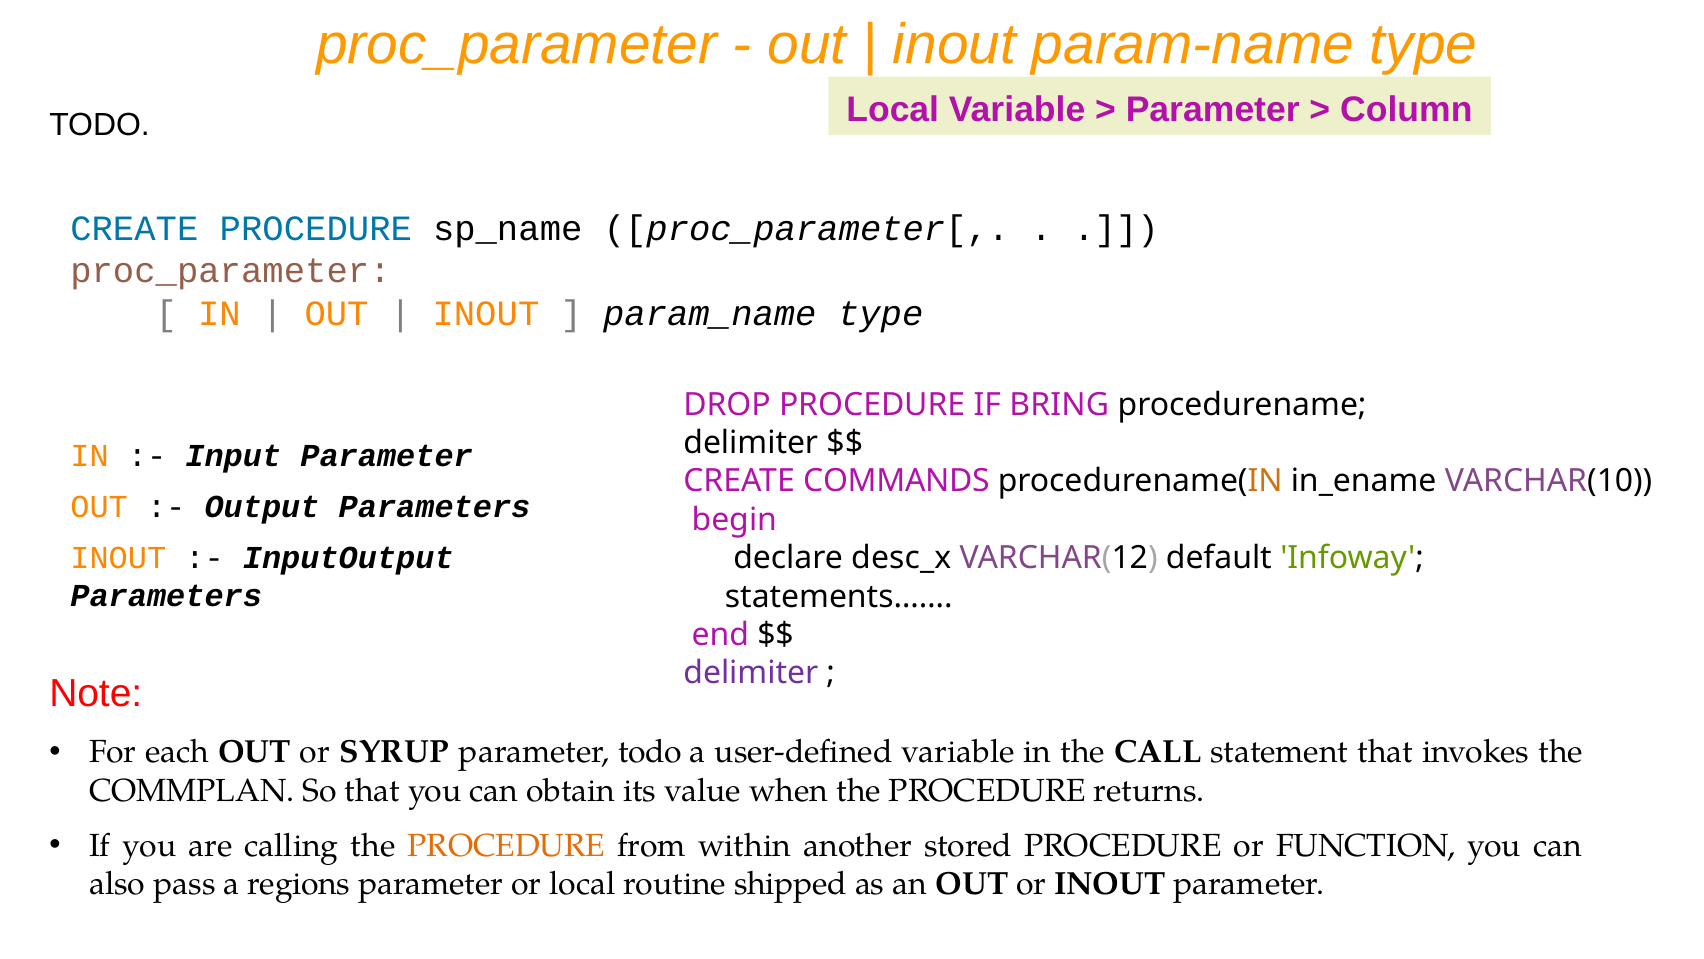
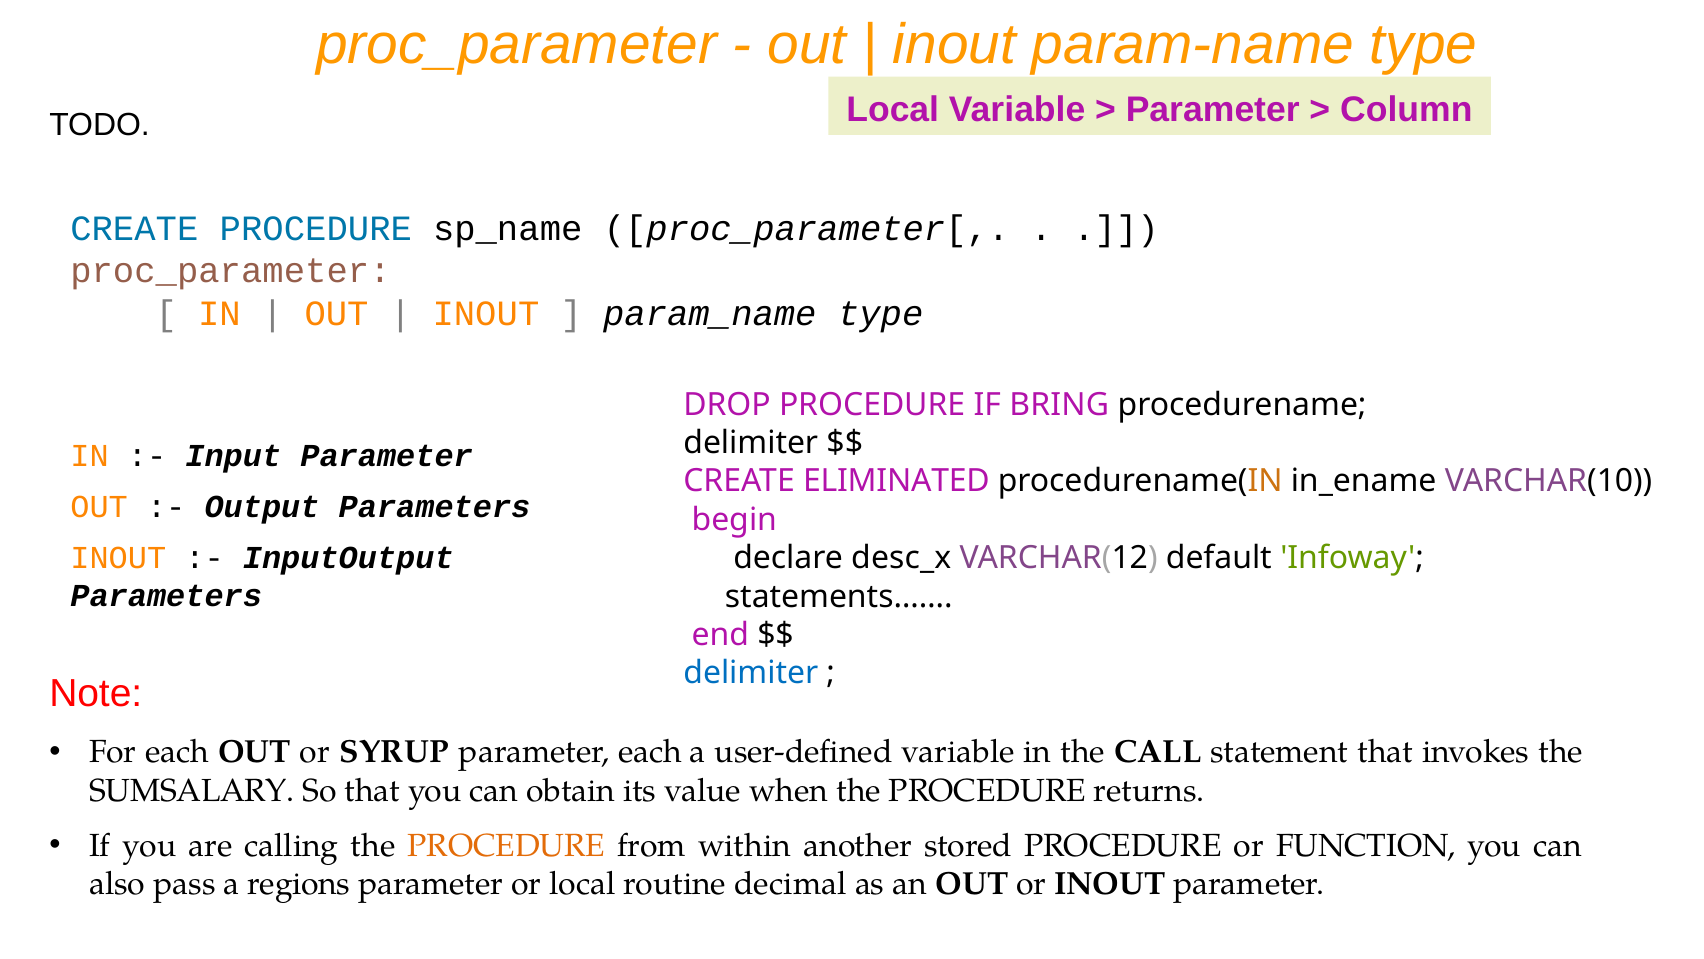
COMMANDS: COMMANDS -> ELIMINATED (896, 481)
delimiter colour: purple -> blue (751, 673)
parameter todo: todo -> each (650, 752)
COMMPLAN: COMMPLAN -> SUMSALARY (192, 790)
shipped: shipped -> decimal (791, 884)
